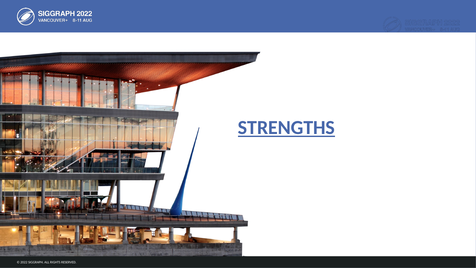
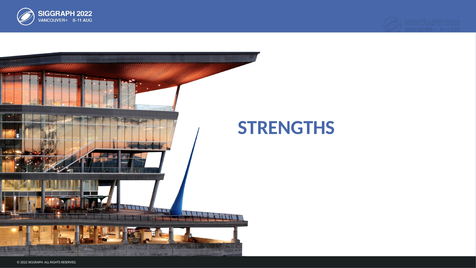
STRENGTHS underline: present -> none (287, 128)
